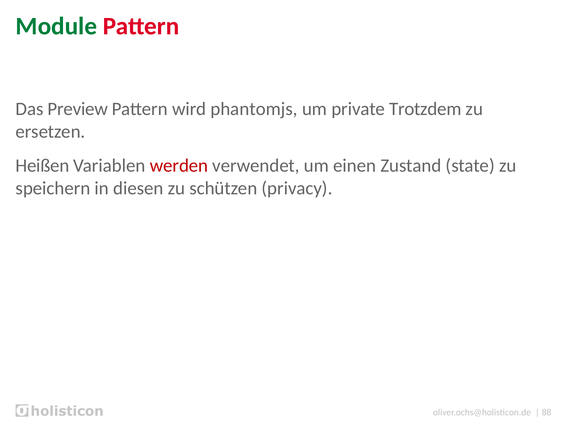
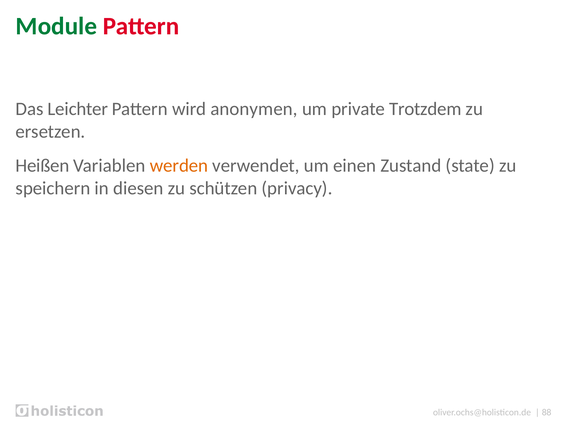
Preview: Preview -> Leichter (78, 109)
phantomjs: phantomjs -> anonymen (254, 109)
werden colour: red -> orange (179, 166)
